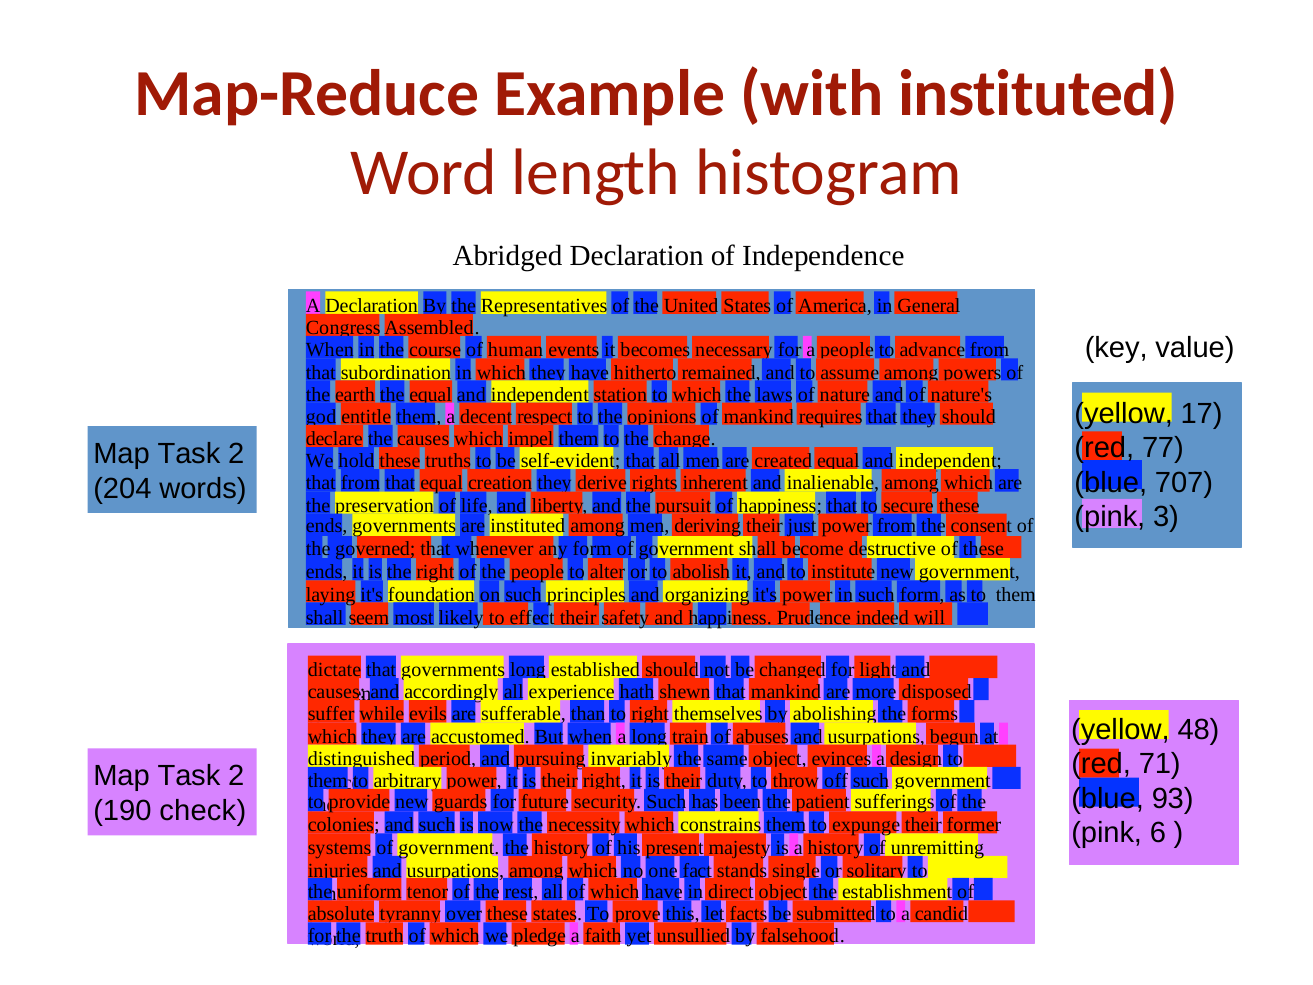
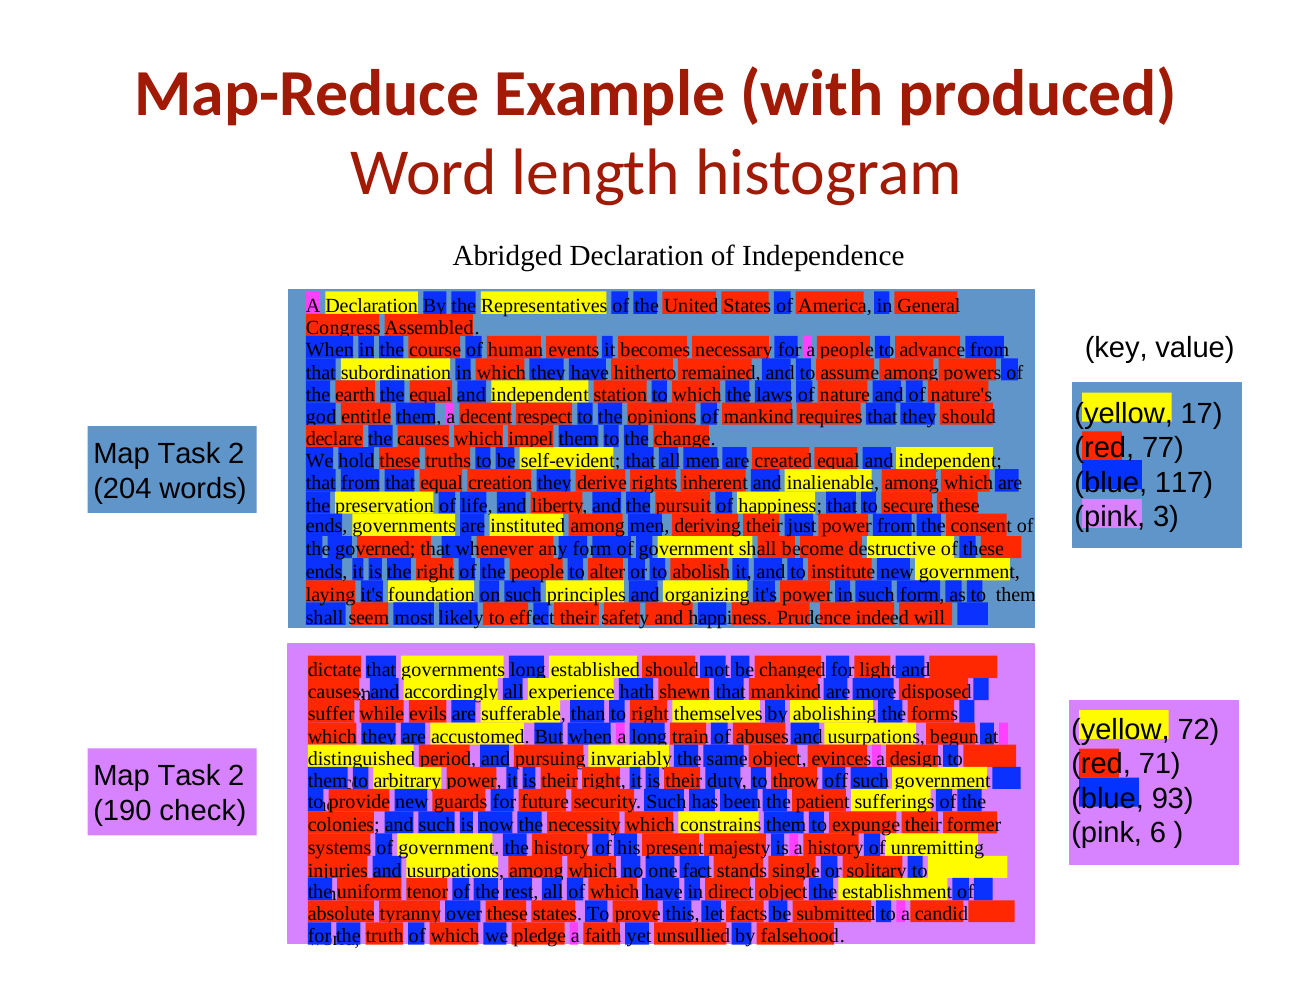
with instituted: instituted -> produced (1038, 94)
707: 707 -> 117 (1184, 483)
48: 48 -> 72 (1198, 729)
